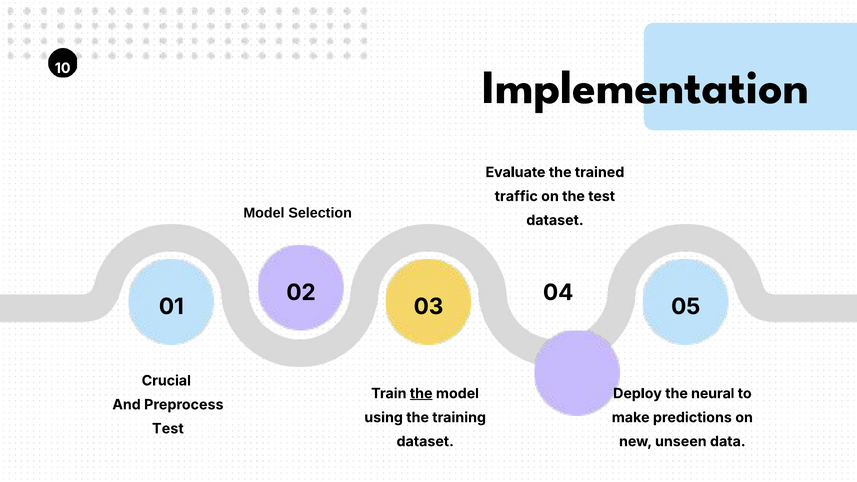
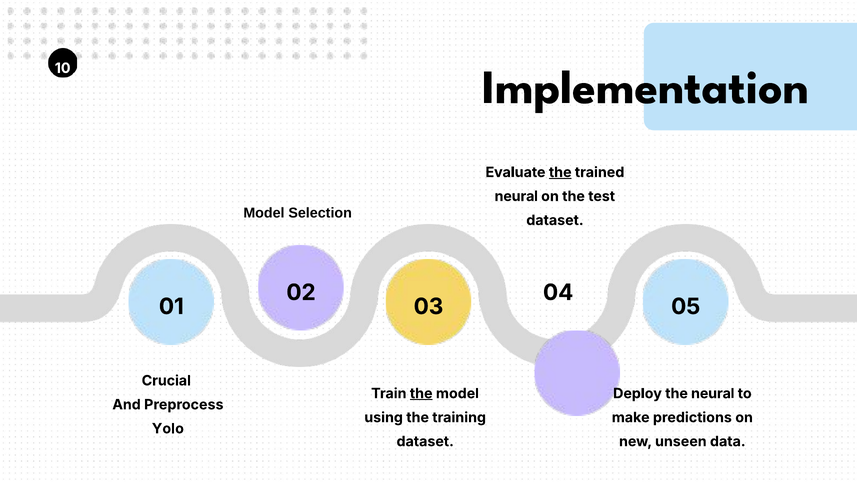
the underline: none -> present (560, 172)
traffic: traffic -> neural (516, 196)
Test: Test -> Yolo (168, 429)
